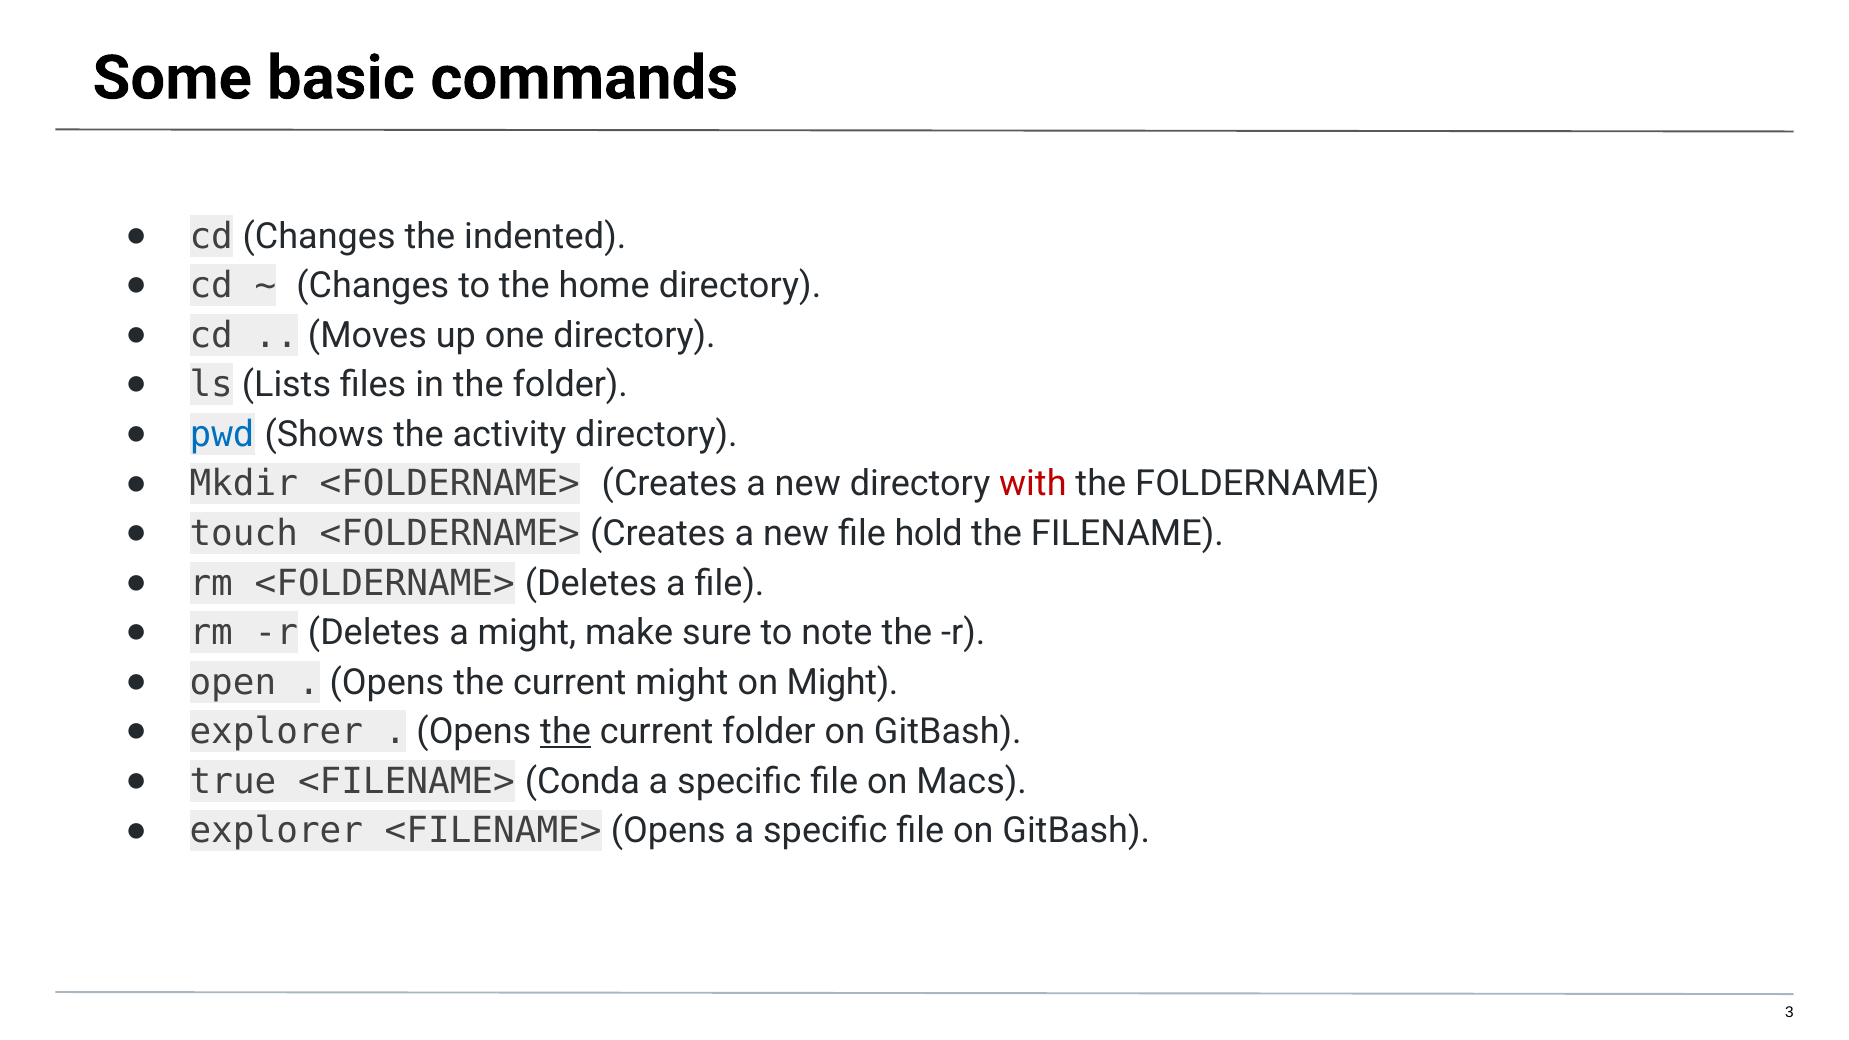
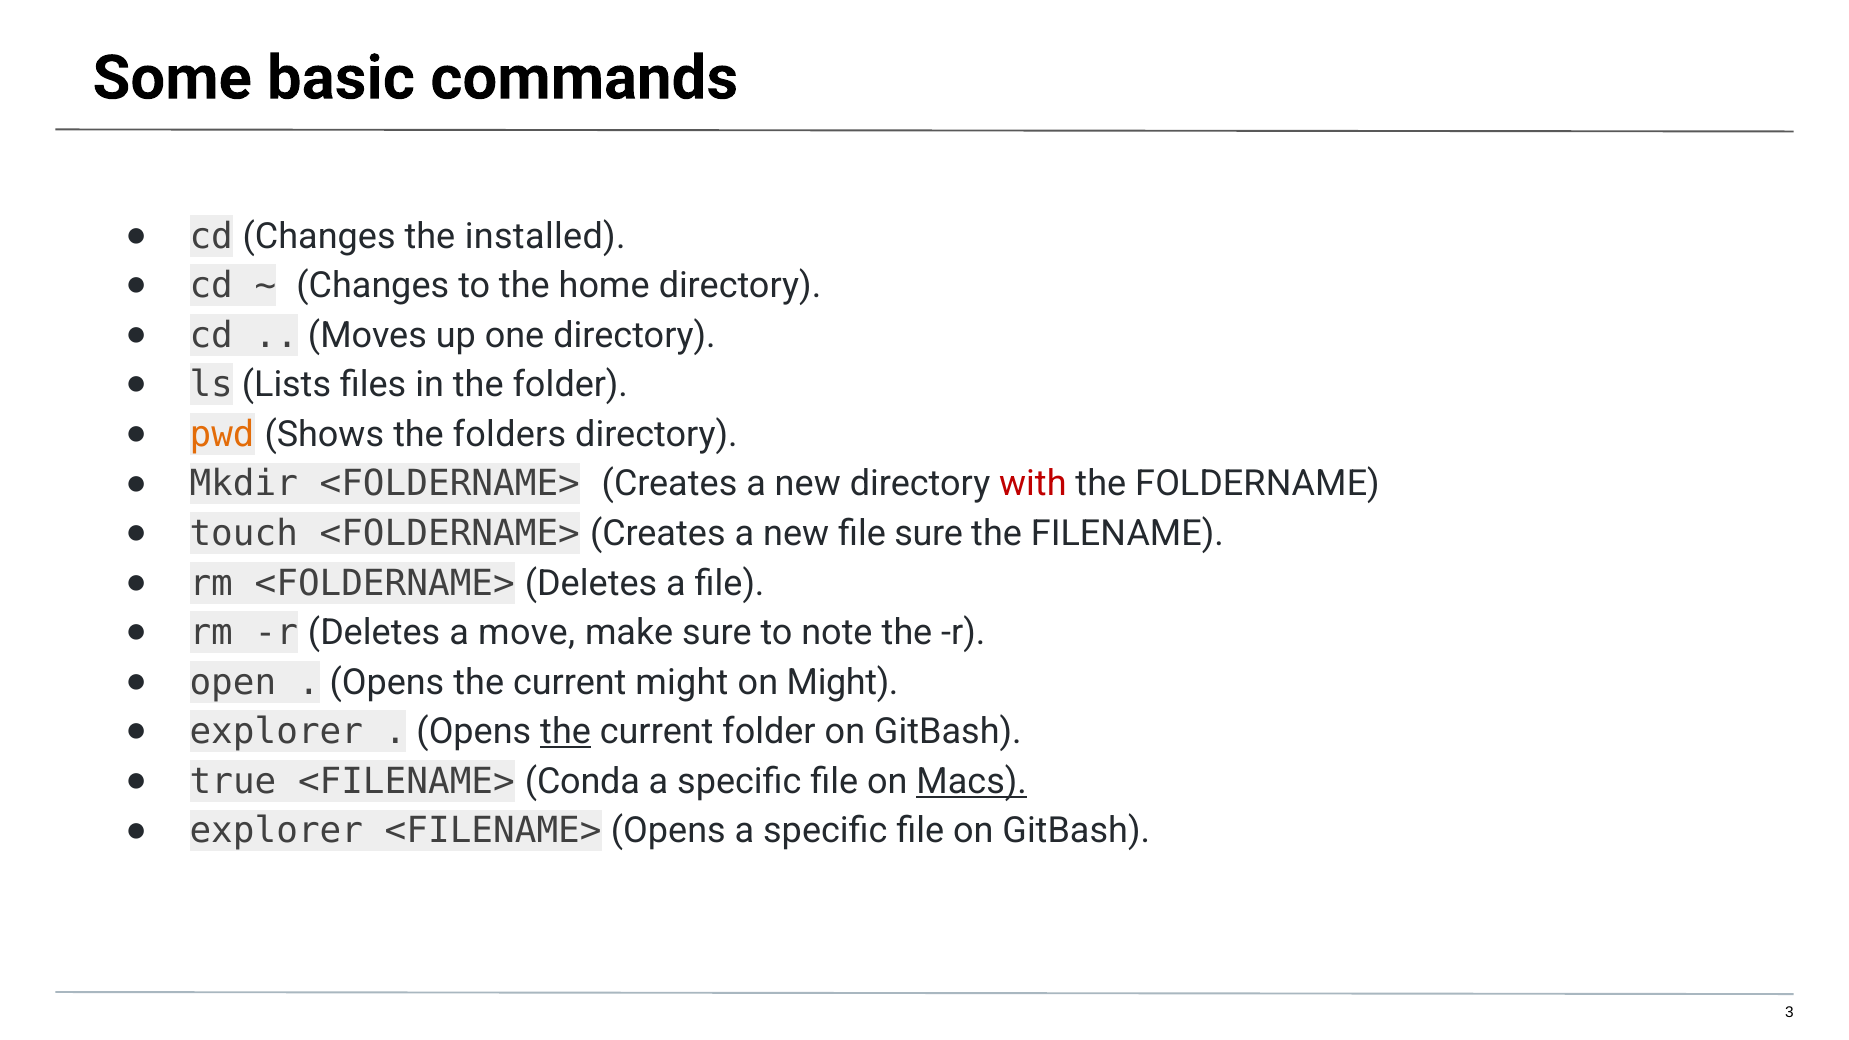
indented: indented -> installed (545, 236)
pwd colour: blue -> orange (222, 435)
activity: activity -> folders (509, 435)
file hold: hold -> sure (929, 534)
a might: might -> move (527, 633)
Macs underline: none -> present (972, 782)
